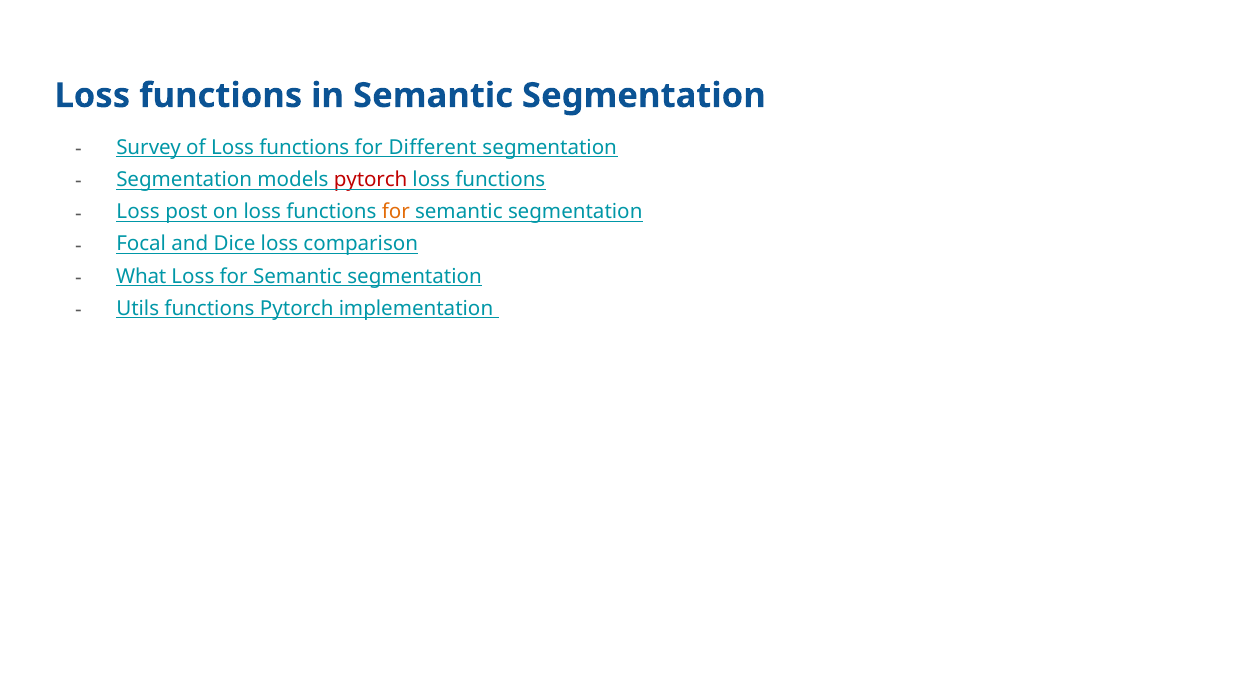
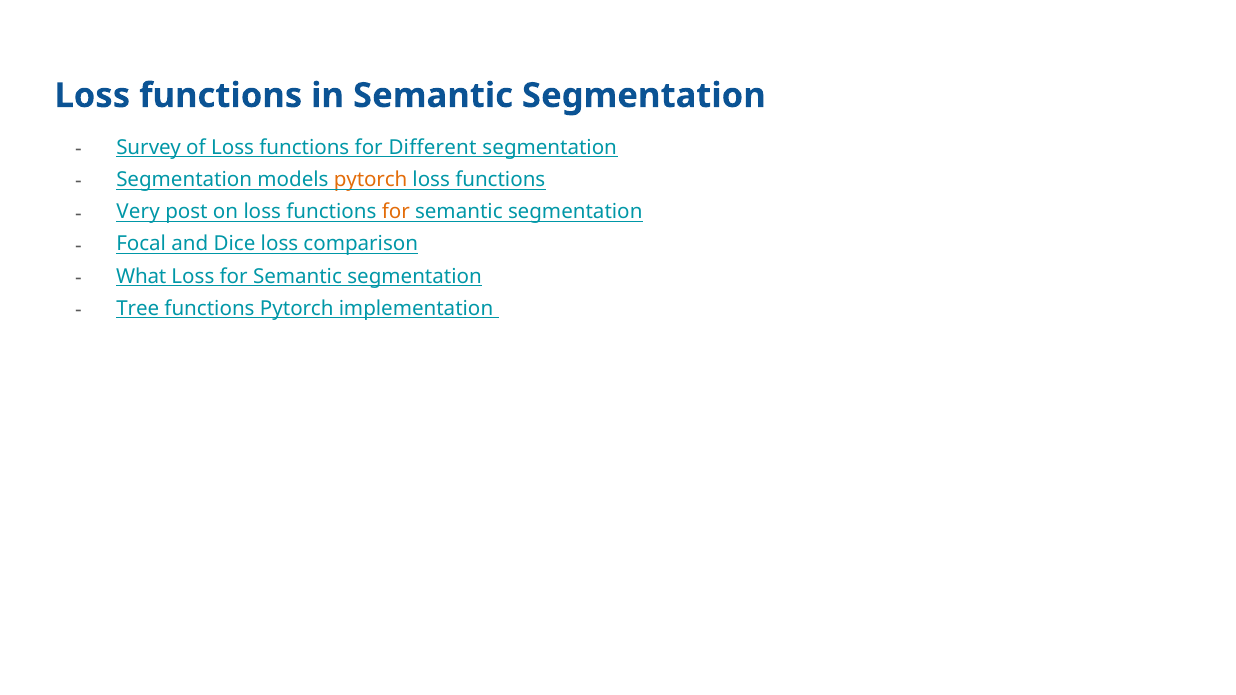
pytorch colour: red -> orange (371, 180)
Loss: Loss -> Very (138, 212)
Utils: Utils -> Tree (138, 309)
